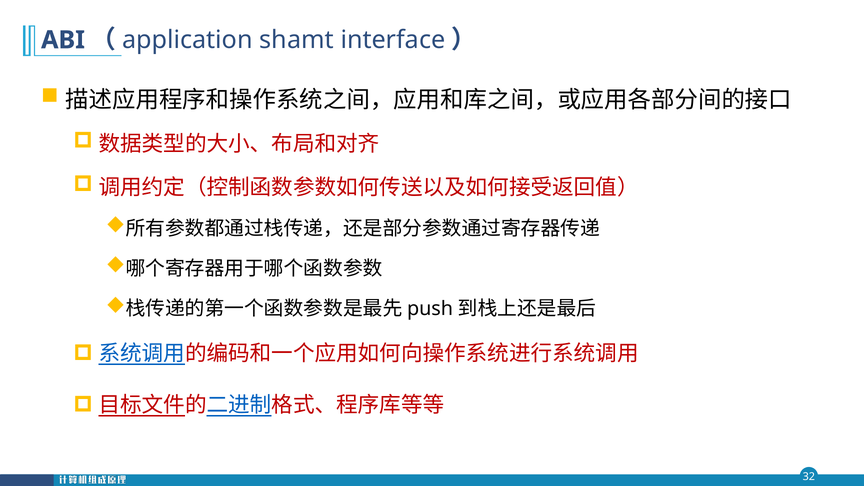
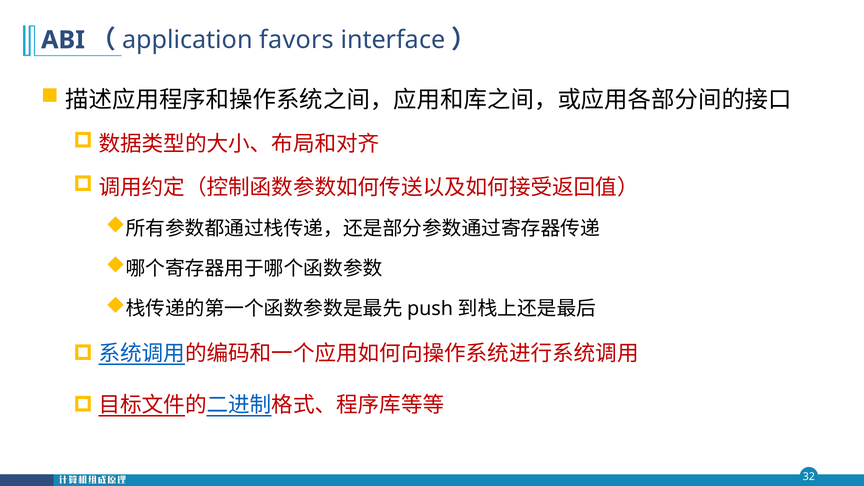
shamt: shamt -> favors (297, 40)
